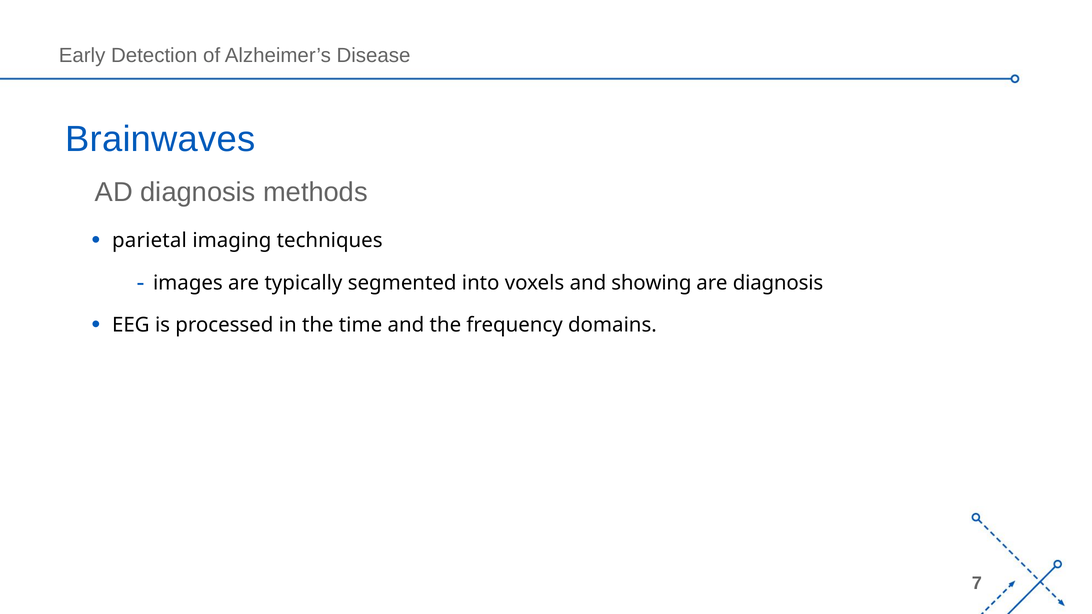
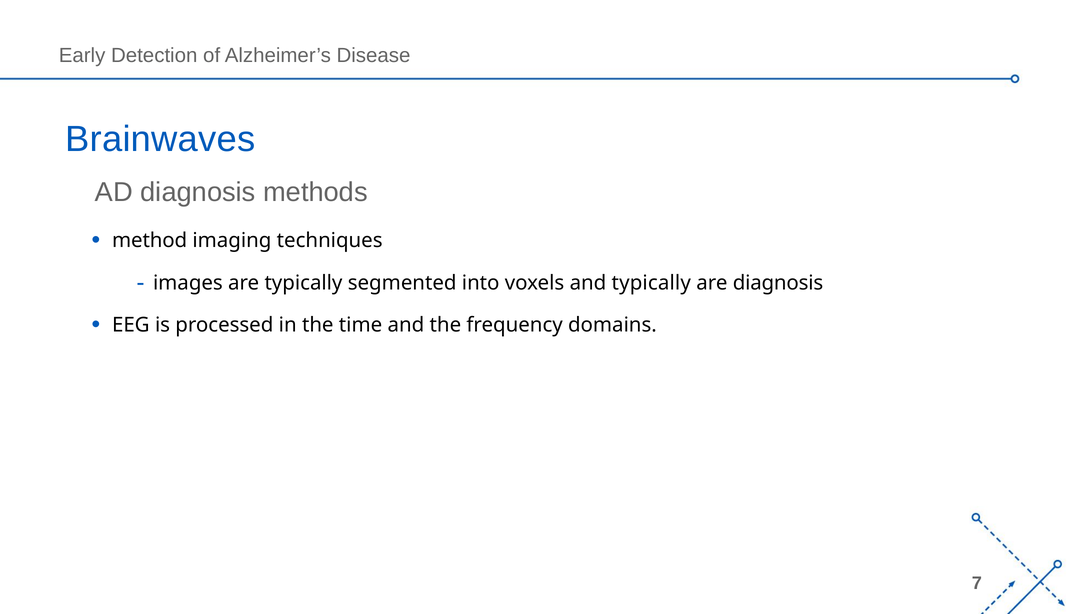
parietal: parietal -> method (150, 241)
and showing: showing -> typically (651, 283)
